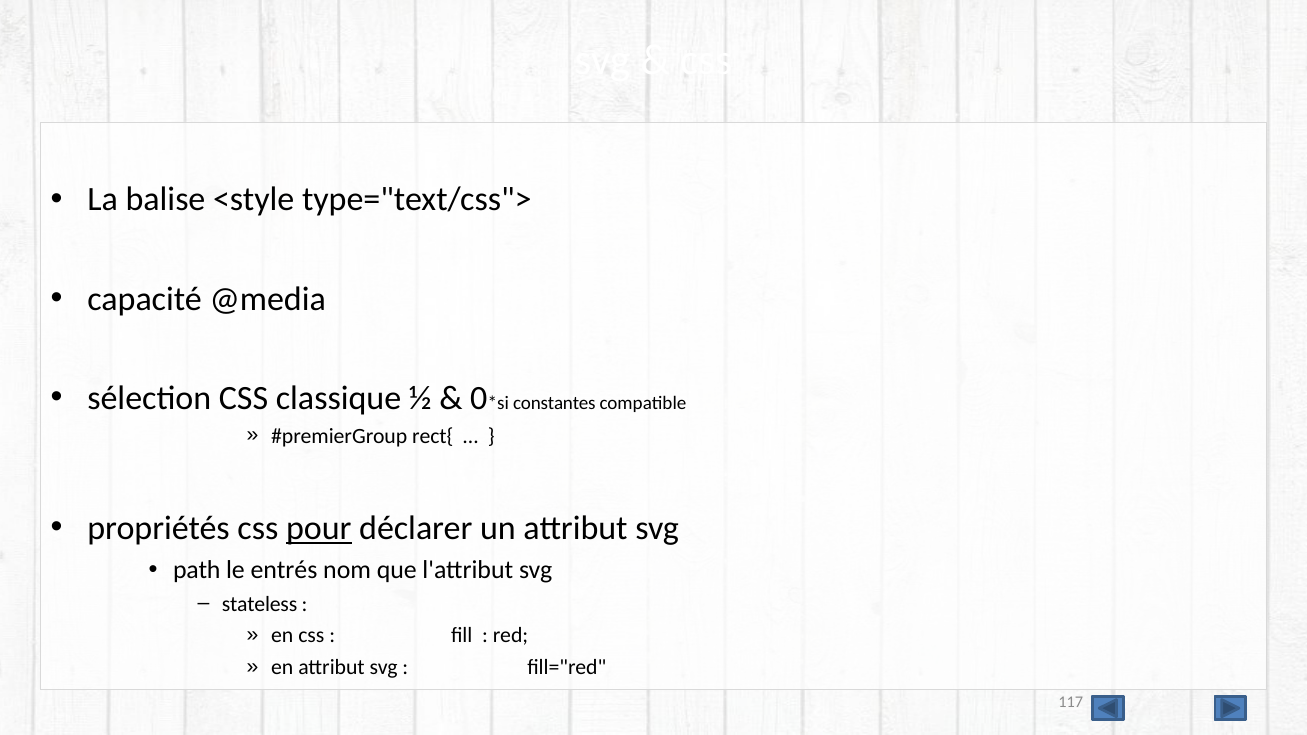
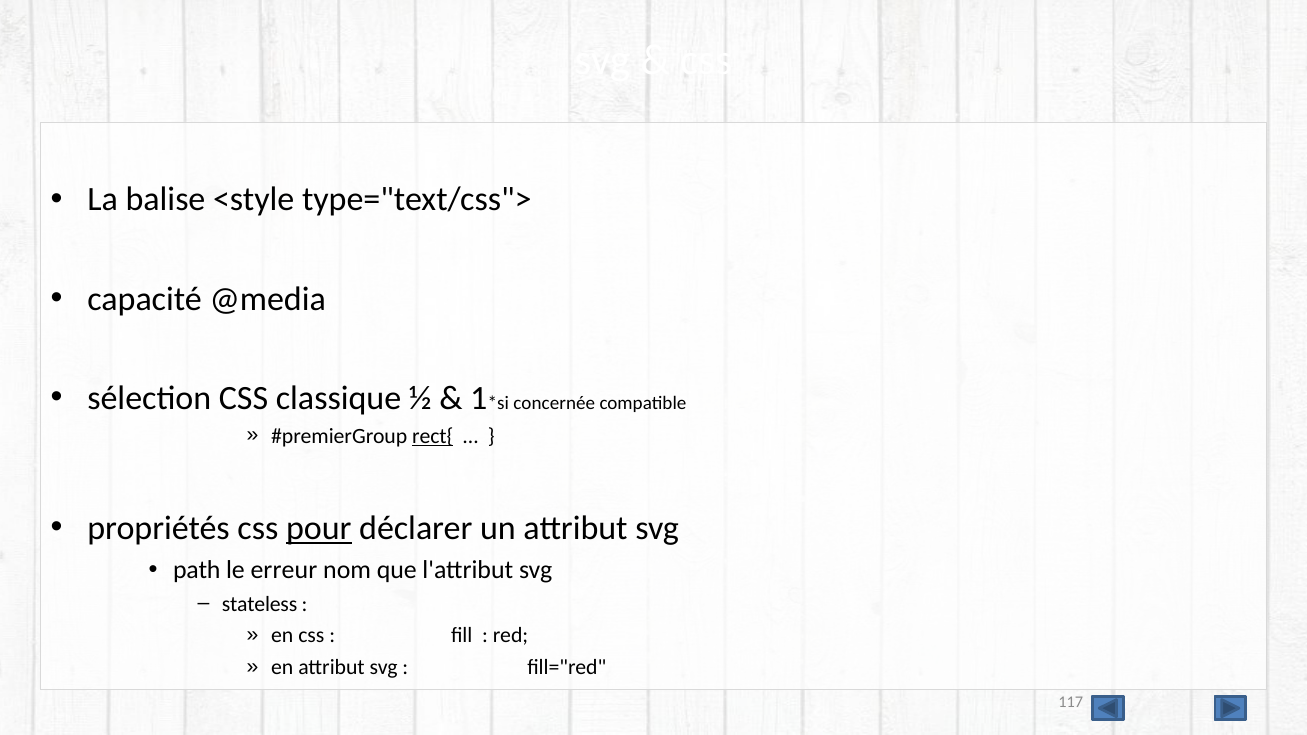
0: 0 -> 1 (479, 398)
constantes: constantes -> concernée (554, 403)
rect{ underline: none -> present (433, 436)
entrés: entrés -> erreur (284, 571)
